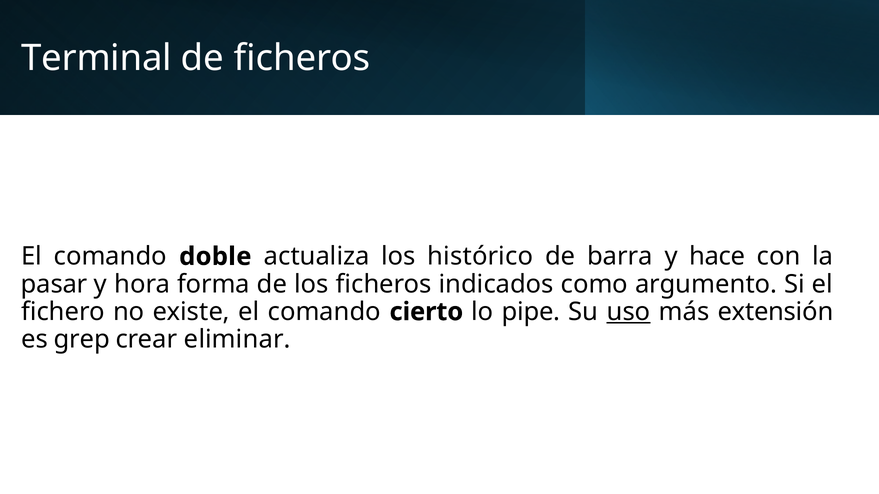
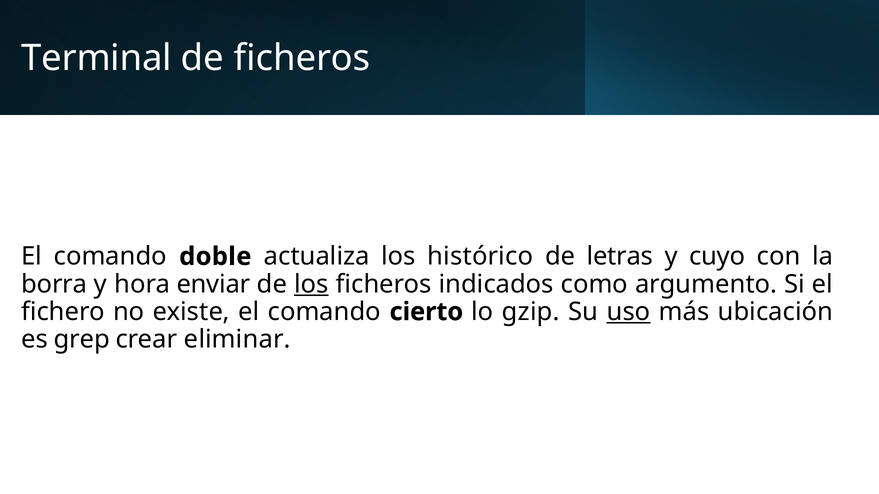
barra: barra -> letras (620, 257)
hace: hace -> cuyo (717, 257)
pasar: pasar -> borra (54, 284)
forma: forma -> enviar (214, 284)
los underline: none -> present (311, 284)
pipe: pipe -> gzip (531, 312)
extensión: extensión -> ubicación (775, 312)
